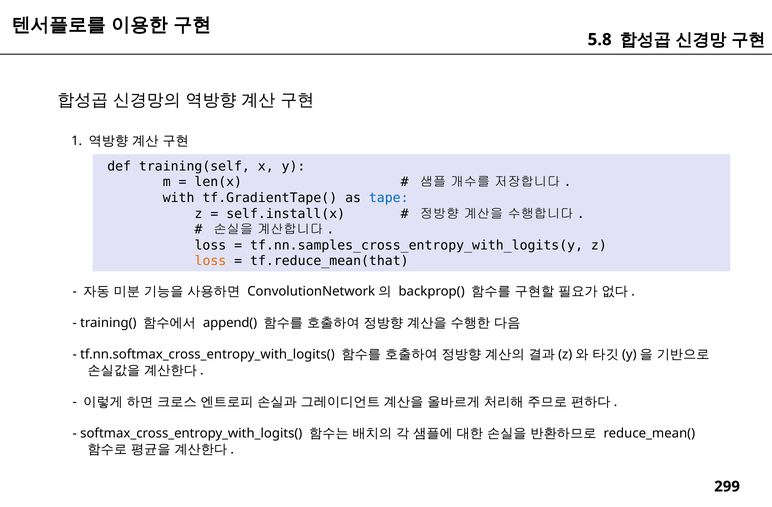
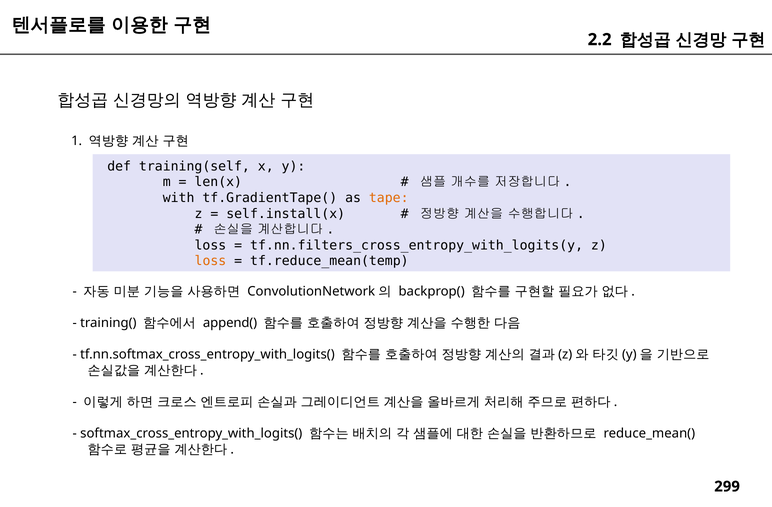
5.8: 5.8 -> 2.2 (600, 40)
tape colour: blue -> orange (389, 198)
tf.nn.samples_cross_entropy_with_logits(y: tf.nn.samples_cross_entropy_with_logits(y -> tf.nn.filters_cross_entropy_with_logits(y (417, 245)
tf.reduce_mean(that: tf.reduce_mean(that -> tf.reduce_mean(temp (329, 261)
